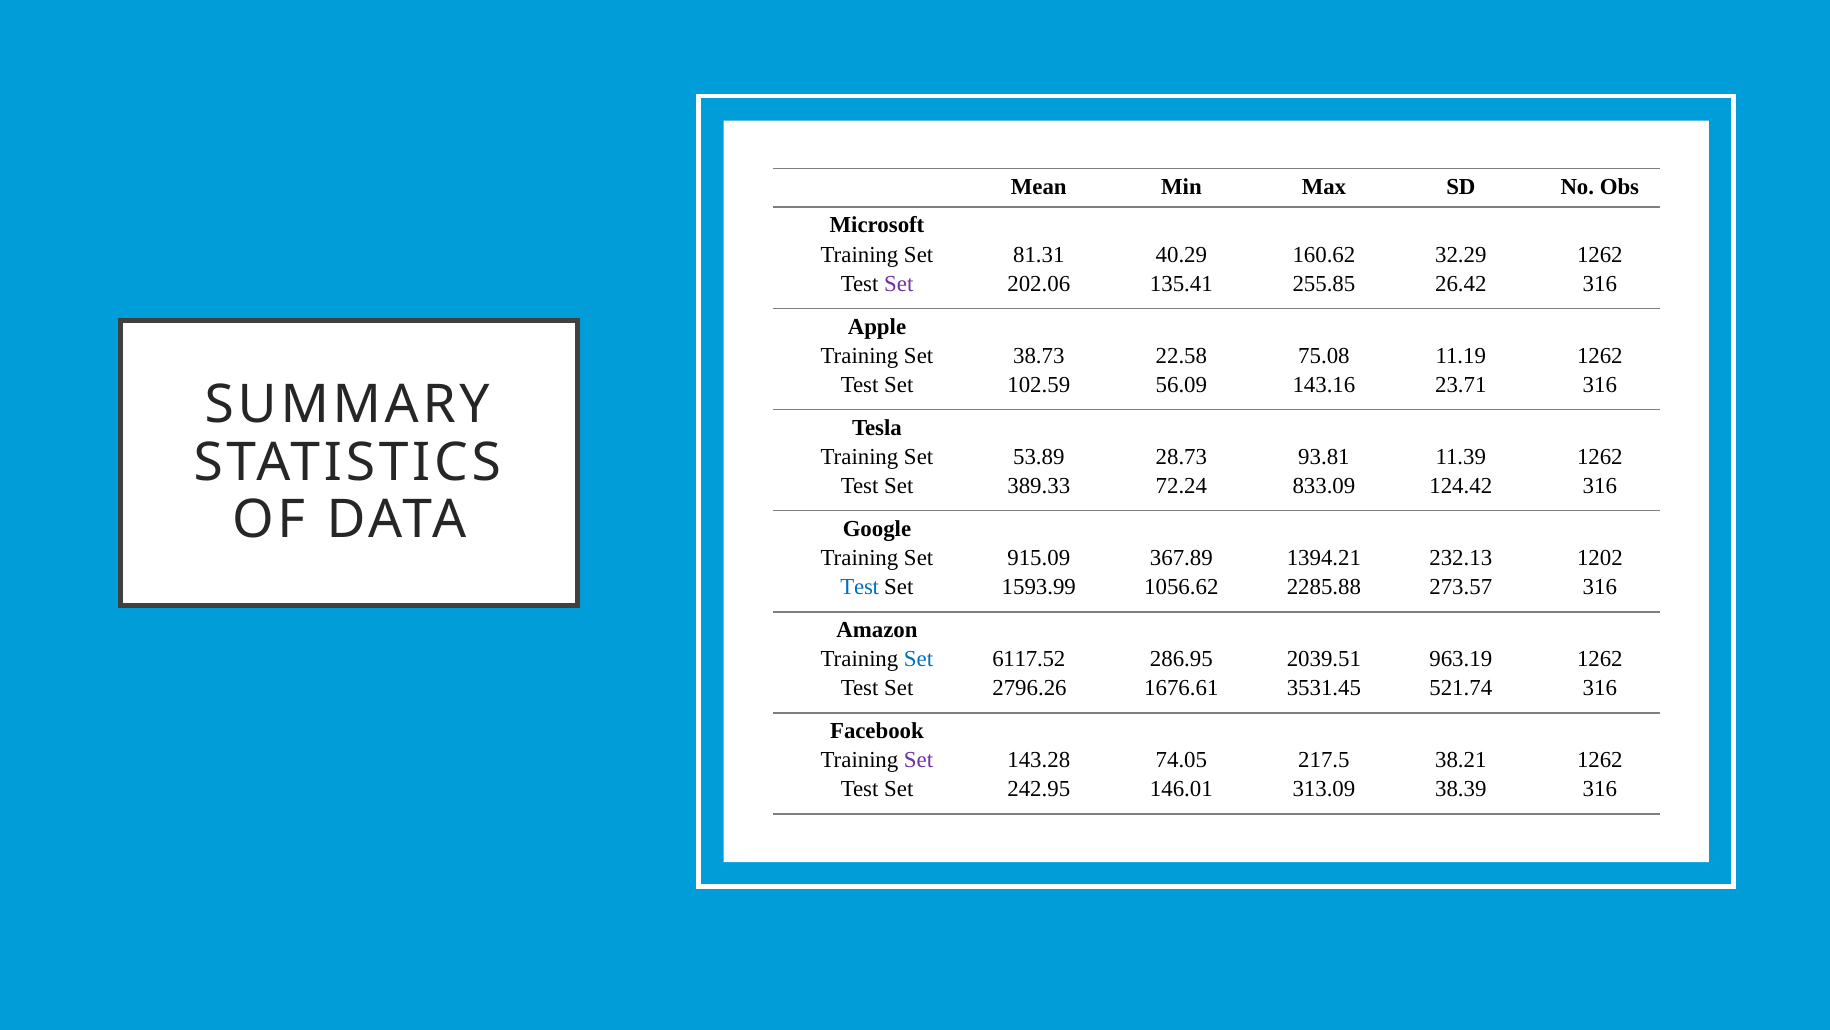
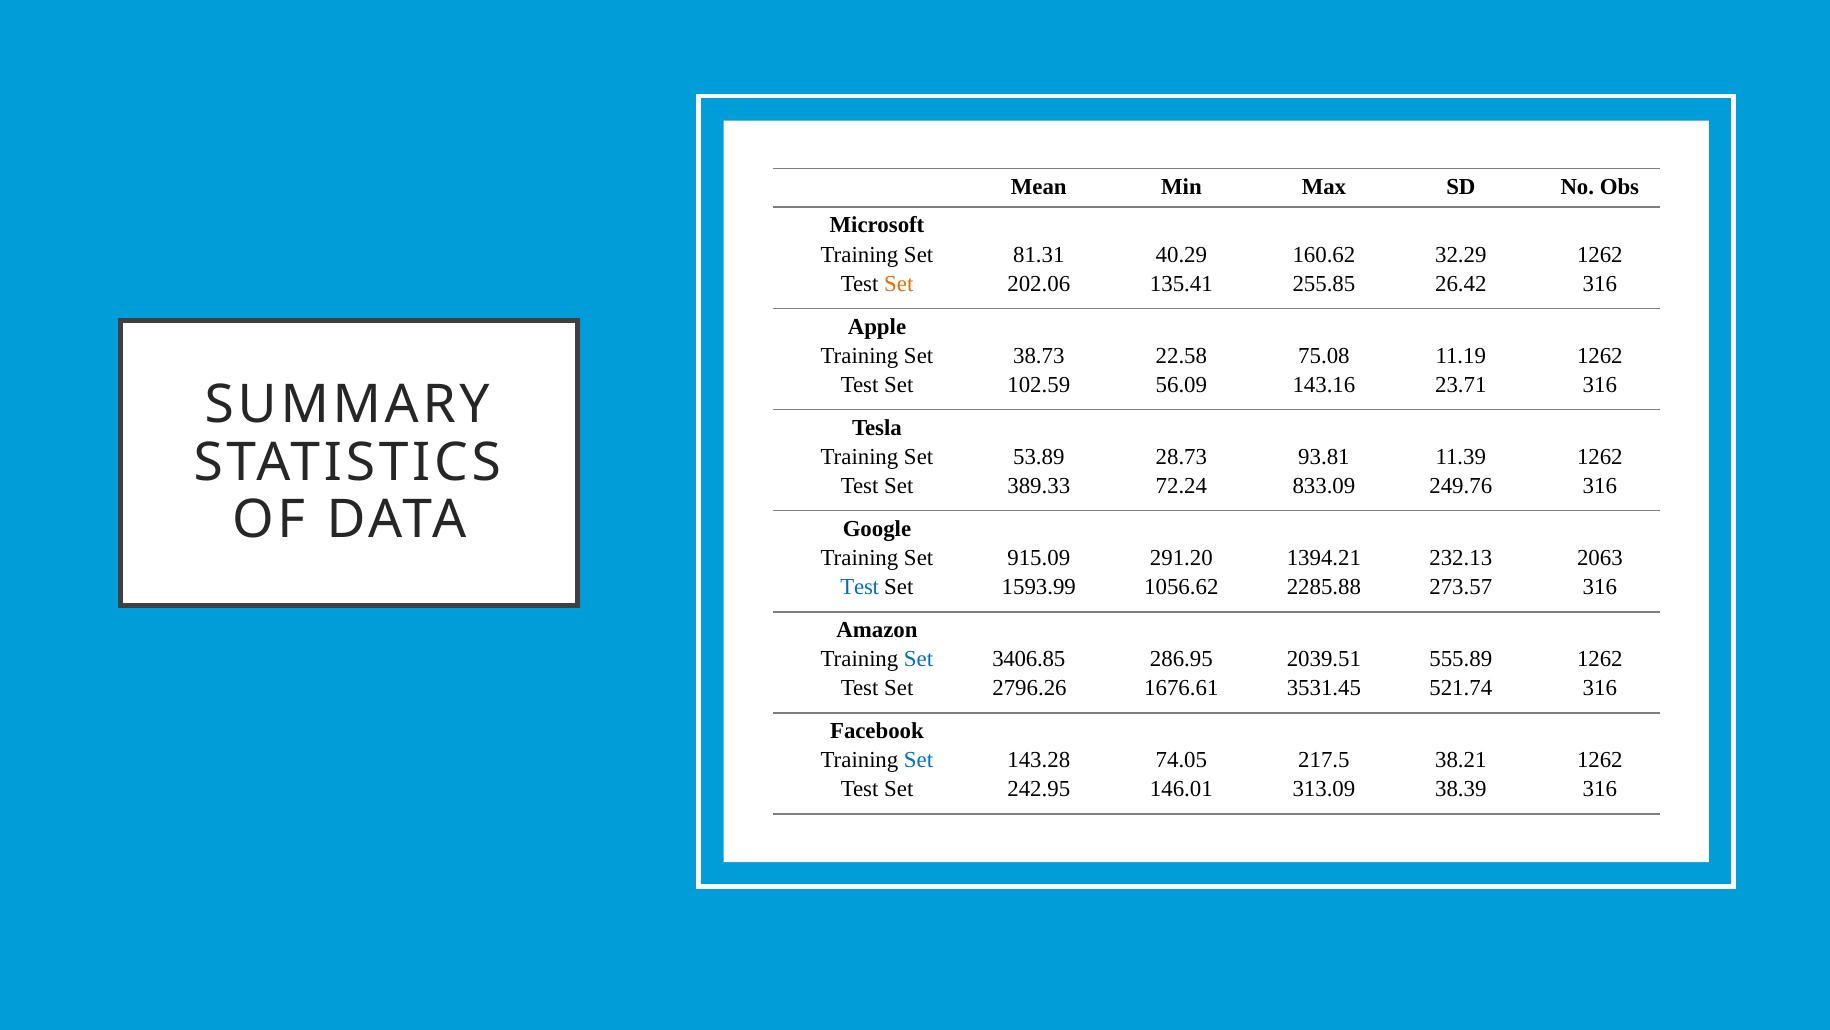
Set colour: purple -> orange (899, 284)
124.42: 124.42 -> 249.76 (1461, 486)
367.89: 367.89 -> 291.20 (1181, 558)
1202: 1202 -> 2063 (1600, 558)
6117.52: 6117.52 -> 3406.85 (1029, 659)
963.19: 963.19 -> 555.89 (1461, 659)
Set colour: purple -> blue (919, 760)
